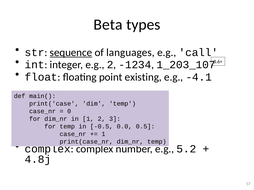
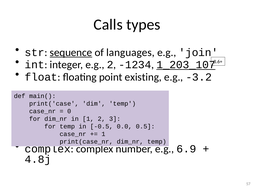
Beta: Beta -> Calls (108, 25)
call: call -> join (198, 53)
1_203_107 underline: none -> present (186, 65)
-4.1: -4.1 -> -3.2 (199, 77)
5.2: 5.2 -> 6.9 (186, 149)
